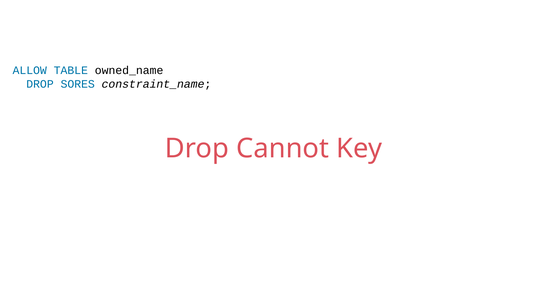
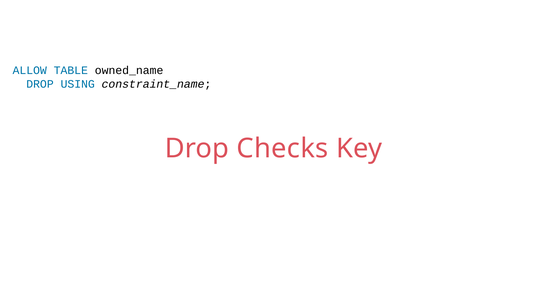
SORES: SORES -> USING (78, 84)
Cannot: Cannot -> Checks (282, 148)
